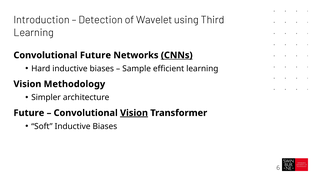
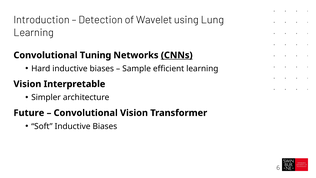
Third: Third -> Lung (212, 20)
Convolutional Future: Future -> Tuning (96, 55)
Methodology: Methodology -> Interpretable (74, 84)
Vision underline: present -> none (134, 113)
